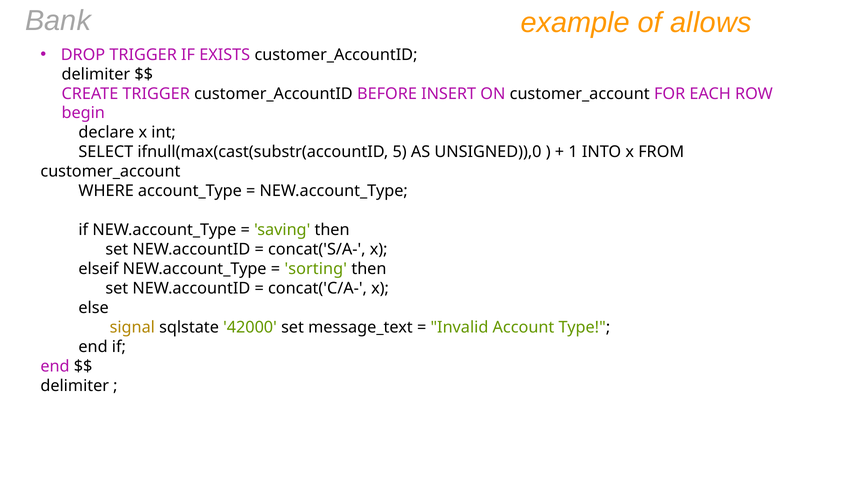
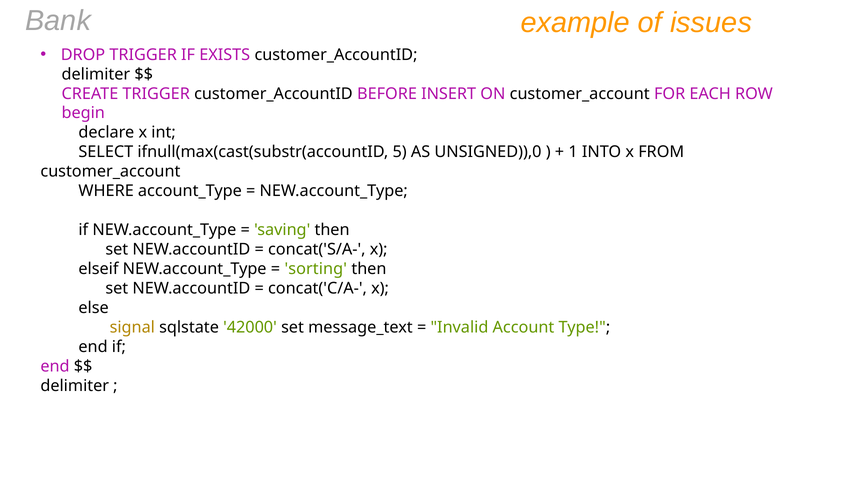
allows: allows -> issues (711, 23)
